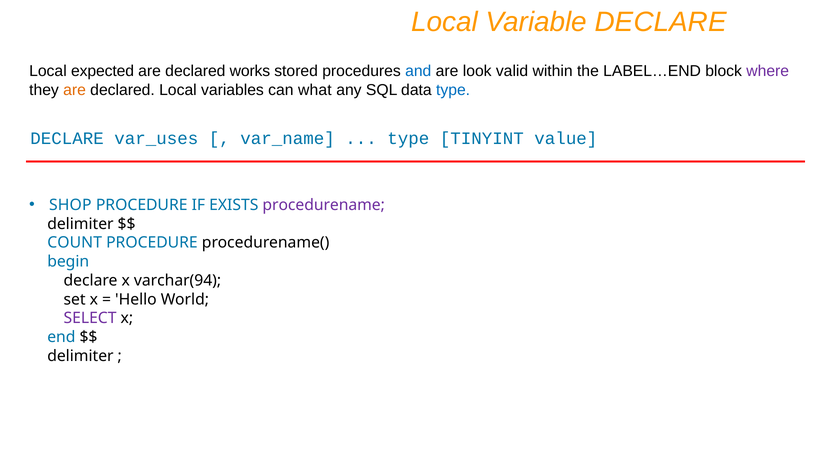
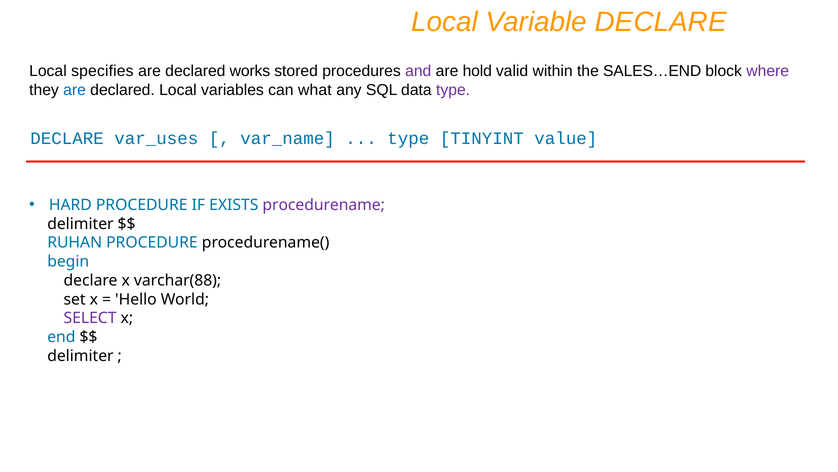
expected: expected -> specifies (102, 71)
and colour: blue -> purple (418, 71)
look: look -> hold (477, 71)
LABEL…END: LABEL…END -> SALES…END (652, 71)
are colour: orange -> blue (75, 90)
type colour: blue -> purple (453, 90)
SHOP: SHOP -> HARD (70, 205)
COUNT: COUNT -> RUHAN (75, 242)
varchar(94: varchar(94 -> varchar(88 (178, 280)
